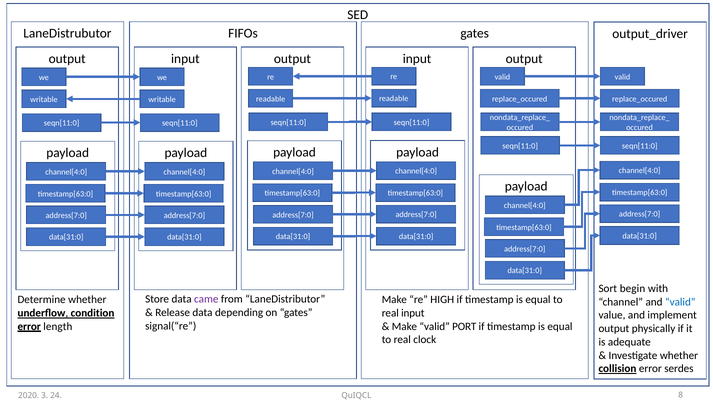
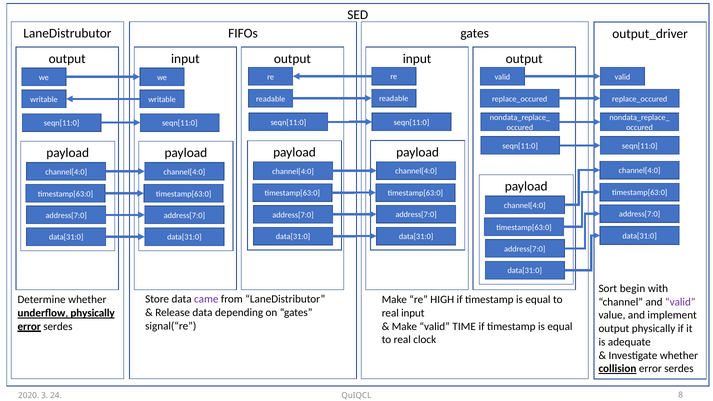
valid colour: blue -> purple (680, 302)
underflow condition: condition -> physically (93, 313)
PORT: PORT -> TIME (464, 326)
length: length -> serdes (58, 327)
